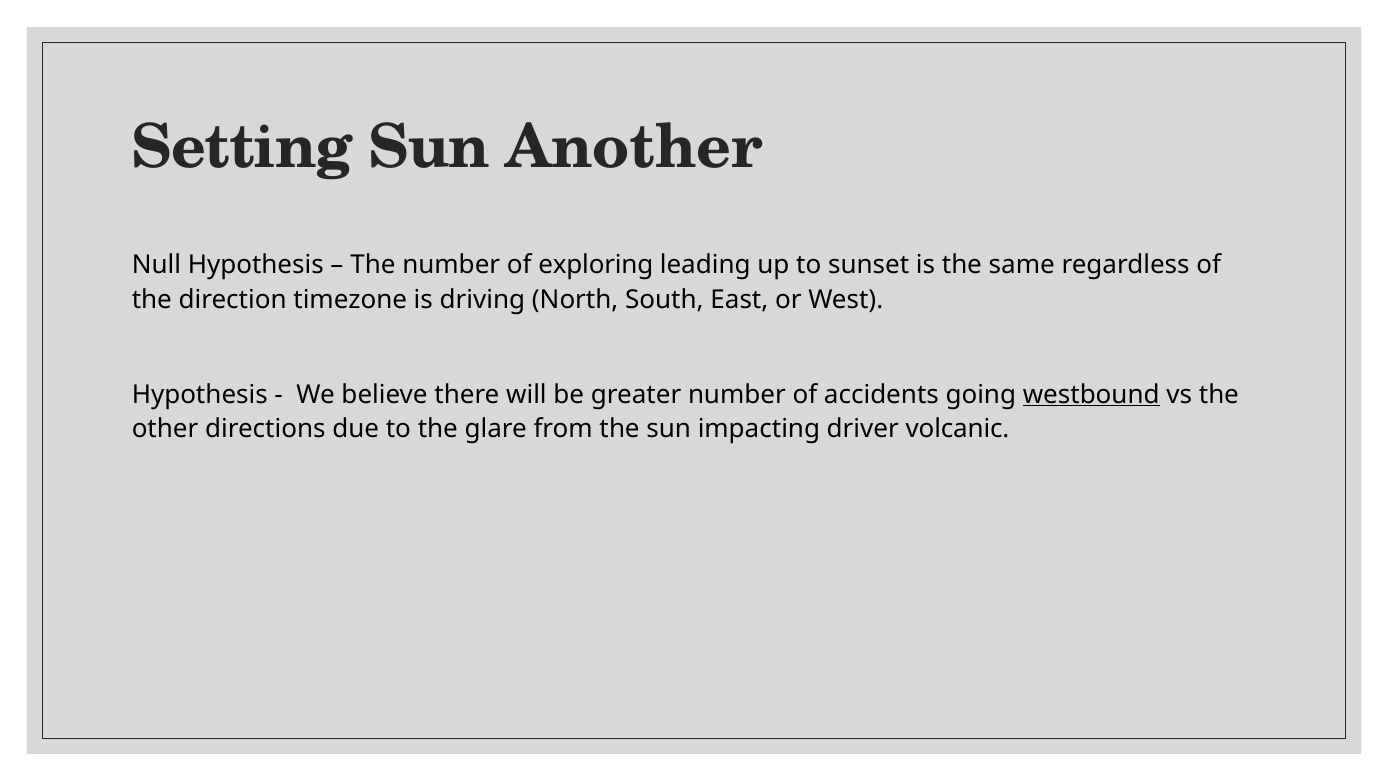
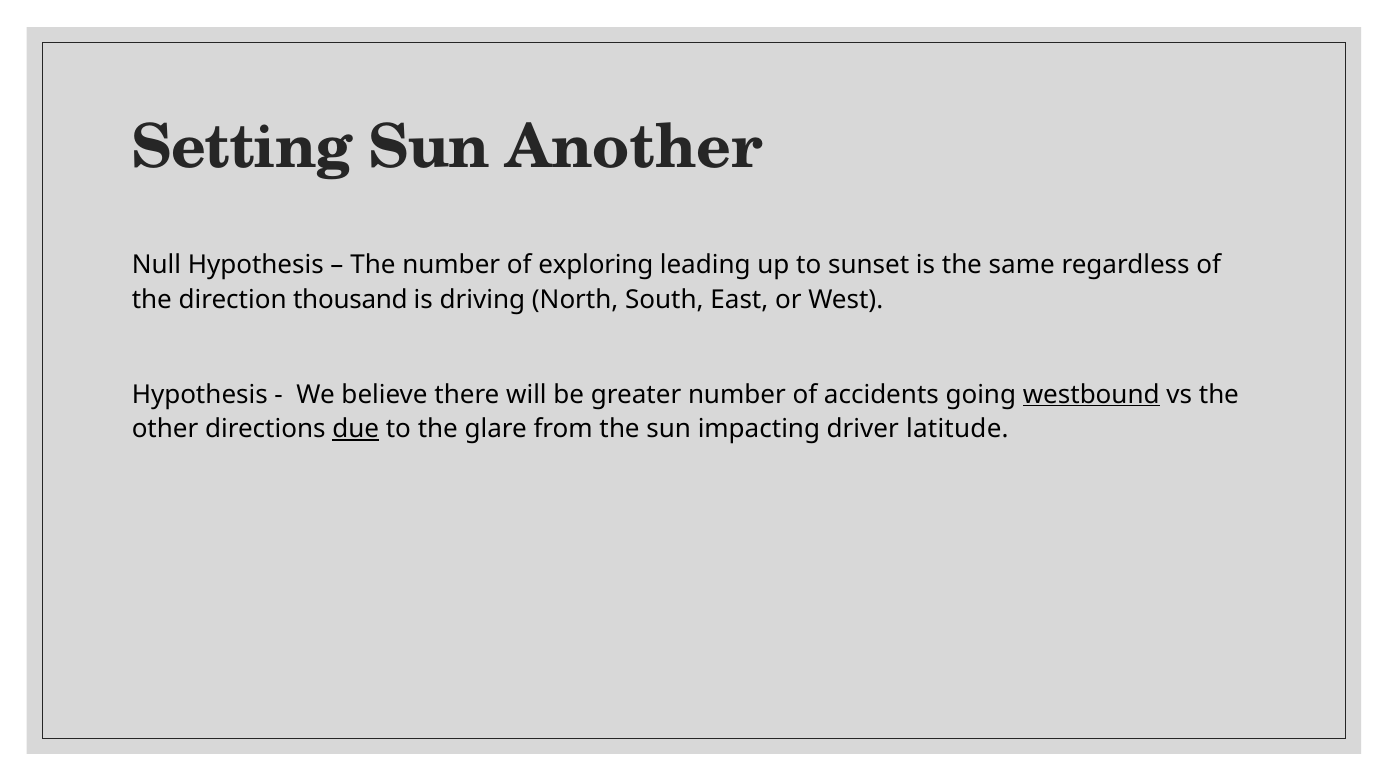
timezone: timezone -> thousand (350, 300)
due underline: none -> present (356, 429)
volcanic: volcanic -> latitude (957, 429)
